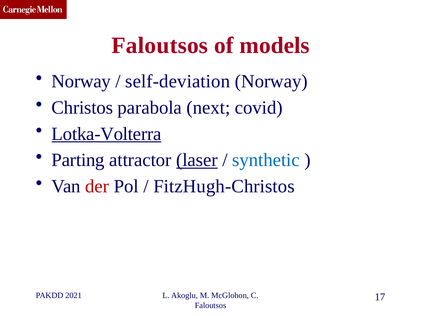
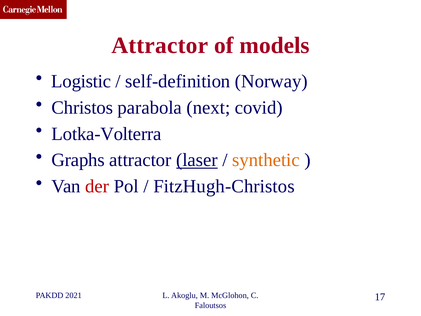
Faloutsos: Faloutsos -> Attractor (160, 45)
Norway: Norway -> Logistic (81, 81)
self-deviation: self-deviation -> self-definition (178, 81)
Lotka-Volterra underline: present -> none (107, 134)
Parting: Parting -> Graphs (78, 160)
synthetic colour: blue -> orange (266, 160)
